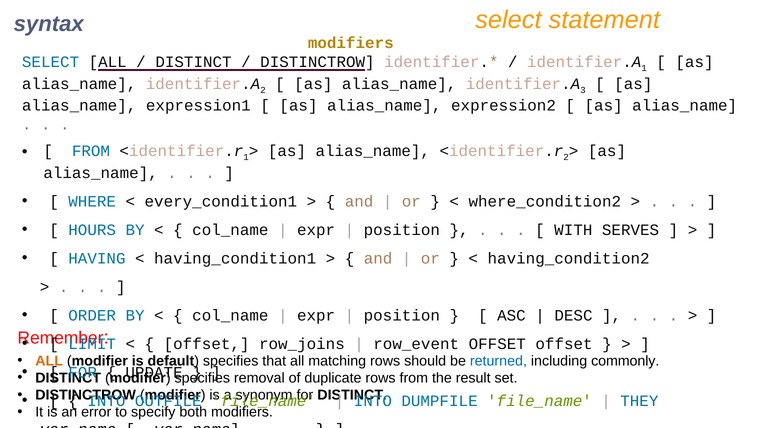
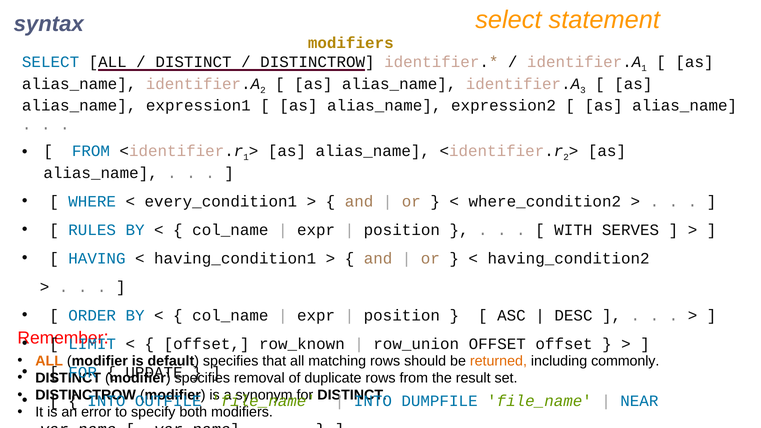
HOURS: HOURS -> RULES (92, 230)
row_joins: row_joins -> row_known (302, 344)
row_event: row_event -> row_union (416, 344)
returned colour: blue -> orange (498, 361)
THEY: THEY -> NEAR (639, 401)
